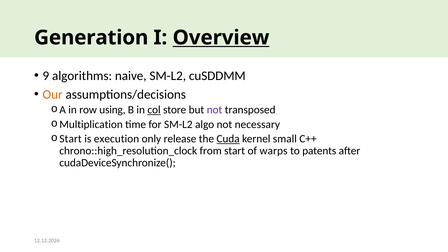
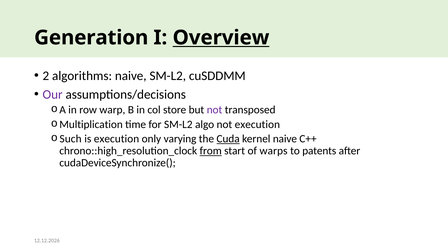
9: 9 -> 2 (46, 76)
Our colour: orange -> purple (53, 94)
using: using -> warp (112, 110)
col underline: present -> none (154, 110)
not necessary: necessary -> execution (257, 124)
Start: Start -> Such (71, 139)
release: release -> varying (180, 139)
kernel small: small -> naive (285, 139)
from underline: none -> present (211, 151)
